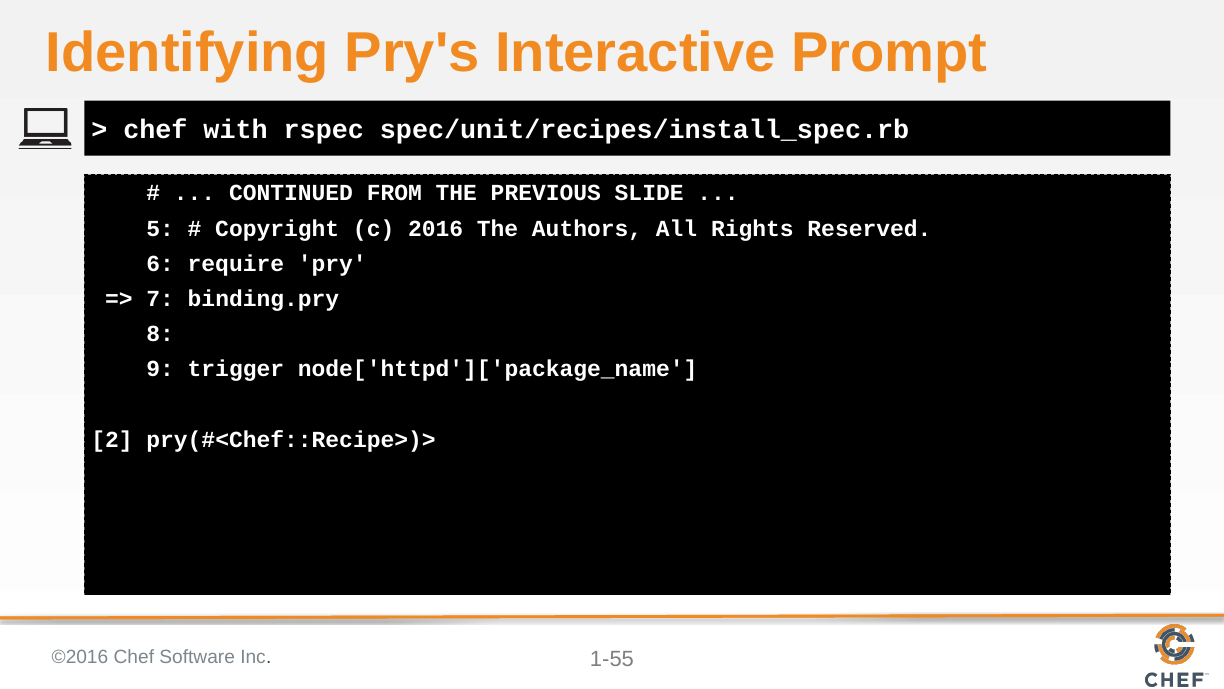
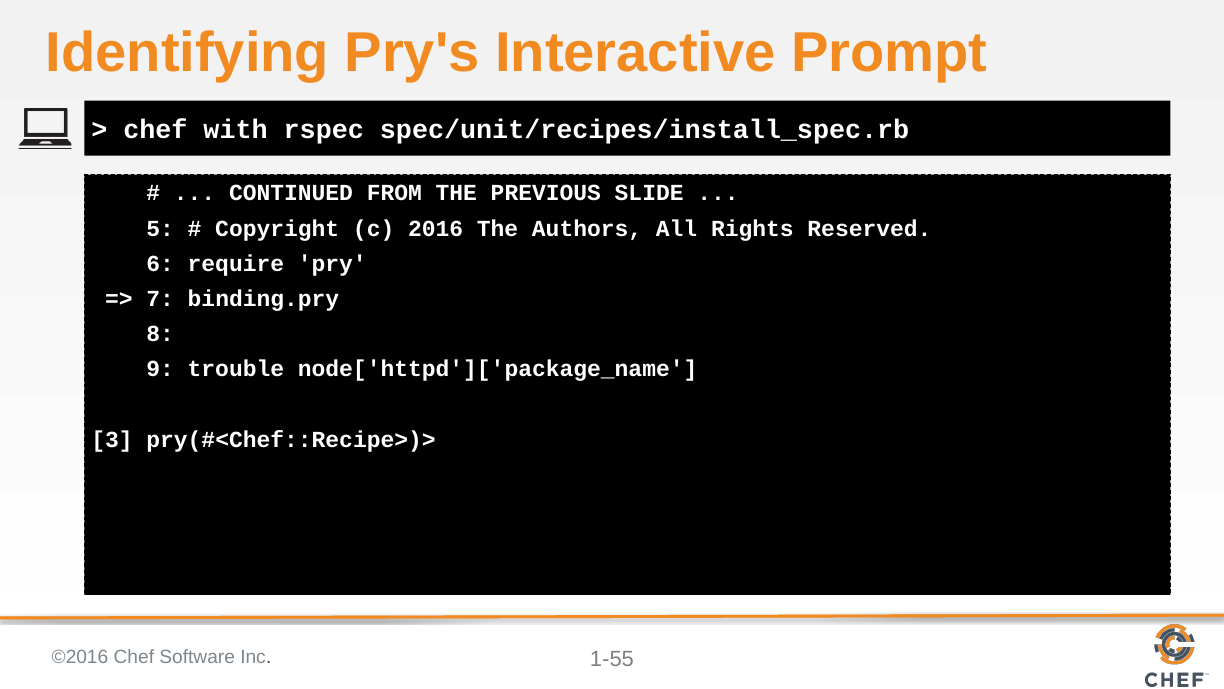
trigger: trigger -> trouble (236, 369)
2: 2 -> 3 (112, 439)
